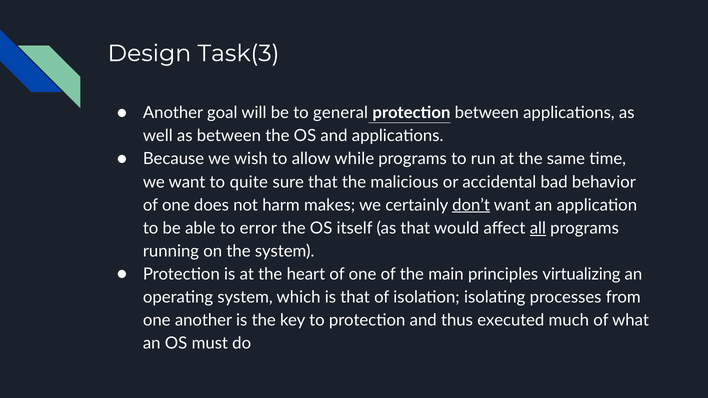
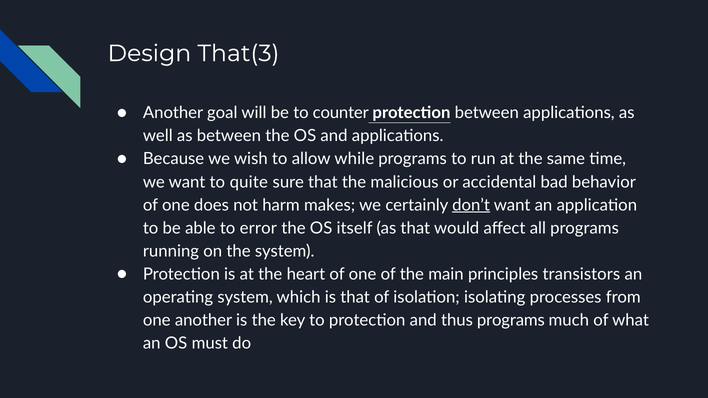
Task(3: Task(3 -> That(3 (238, 53)
general: general -> counter (341, 113)
all underline: present -> none (538, 228)
virtualizing: virtualizing -> transistors (581, 274)
thus executed: executed -> programs (511, 320)
